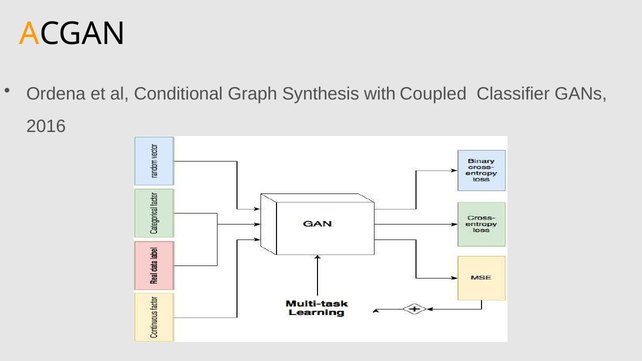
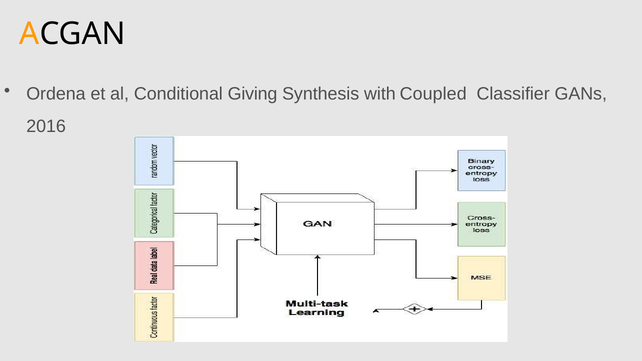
Graph: Graph -> Giving (253, 94)
